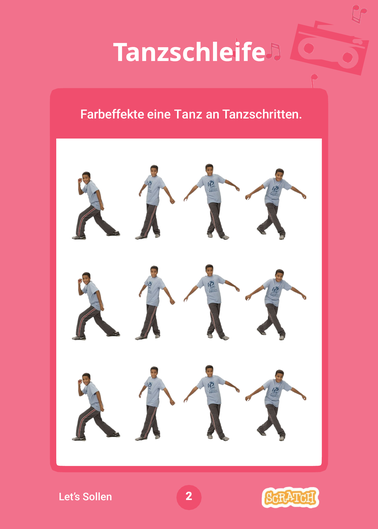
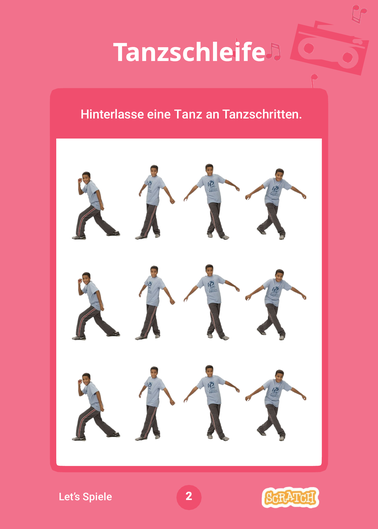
Farbeffekte: Farbeffekte -> Hinterlasse (112, 114)
Sollen: Sollen -> Spiele (97, 497)
